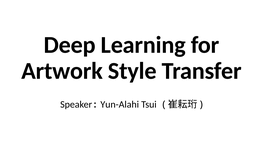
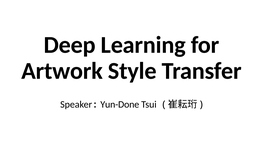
Yun-Alahi: Yun-Alahi -> Yun-Done (120, 104)
